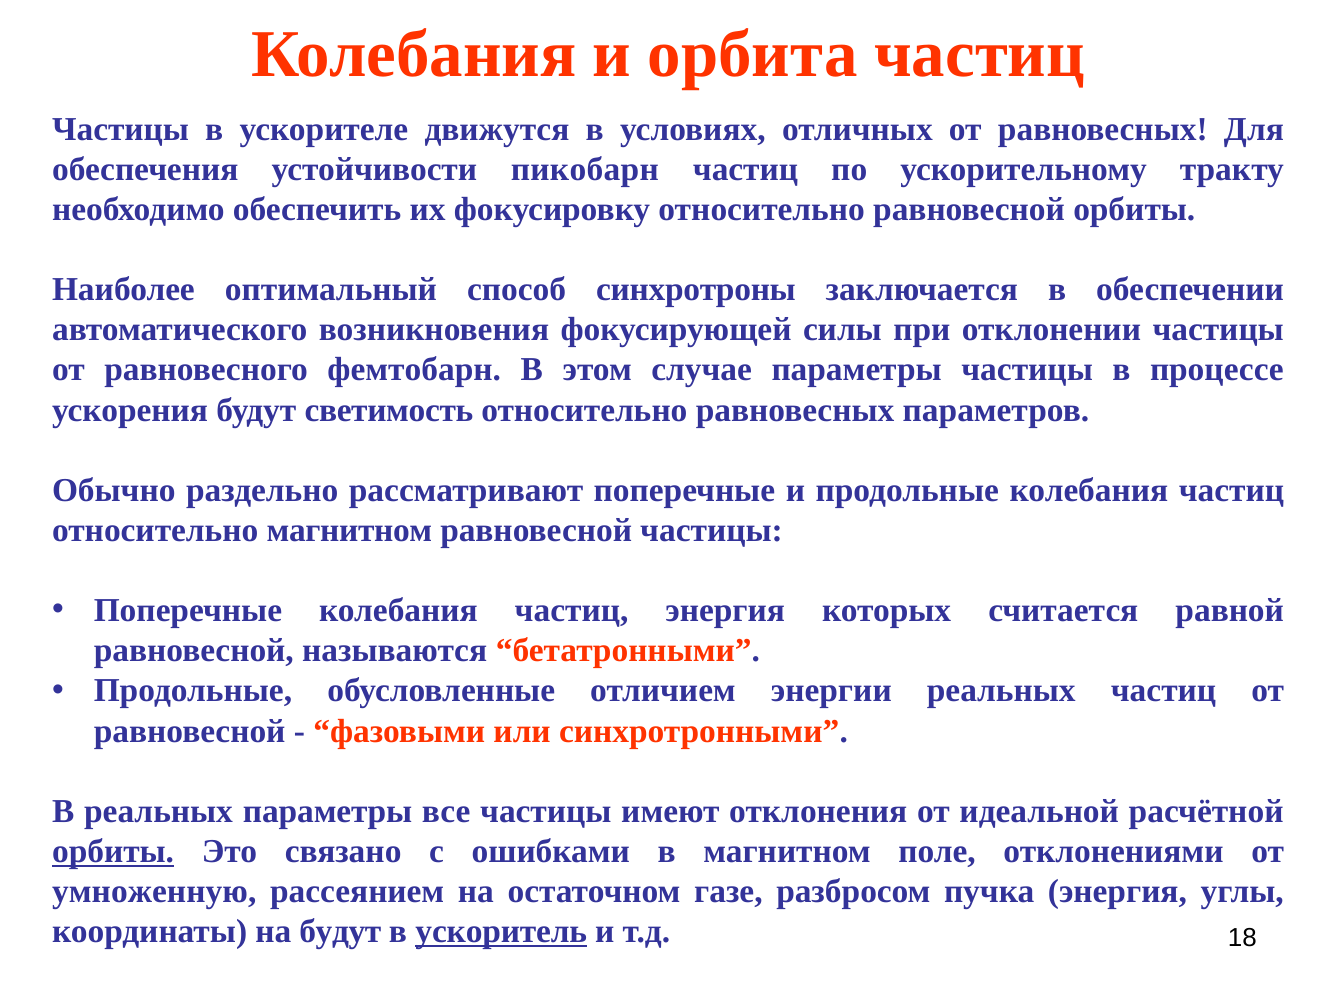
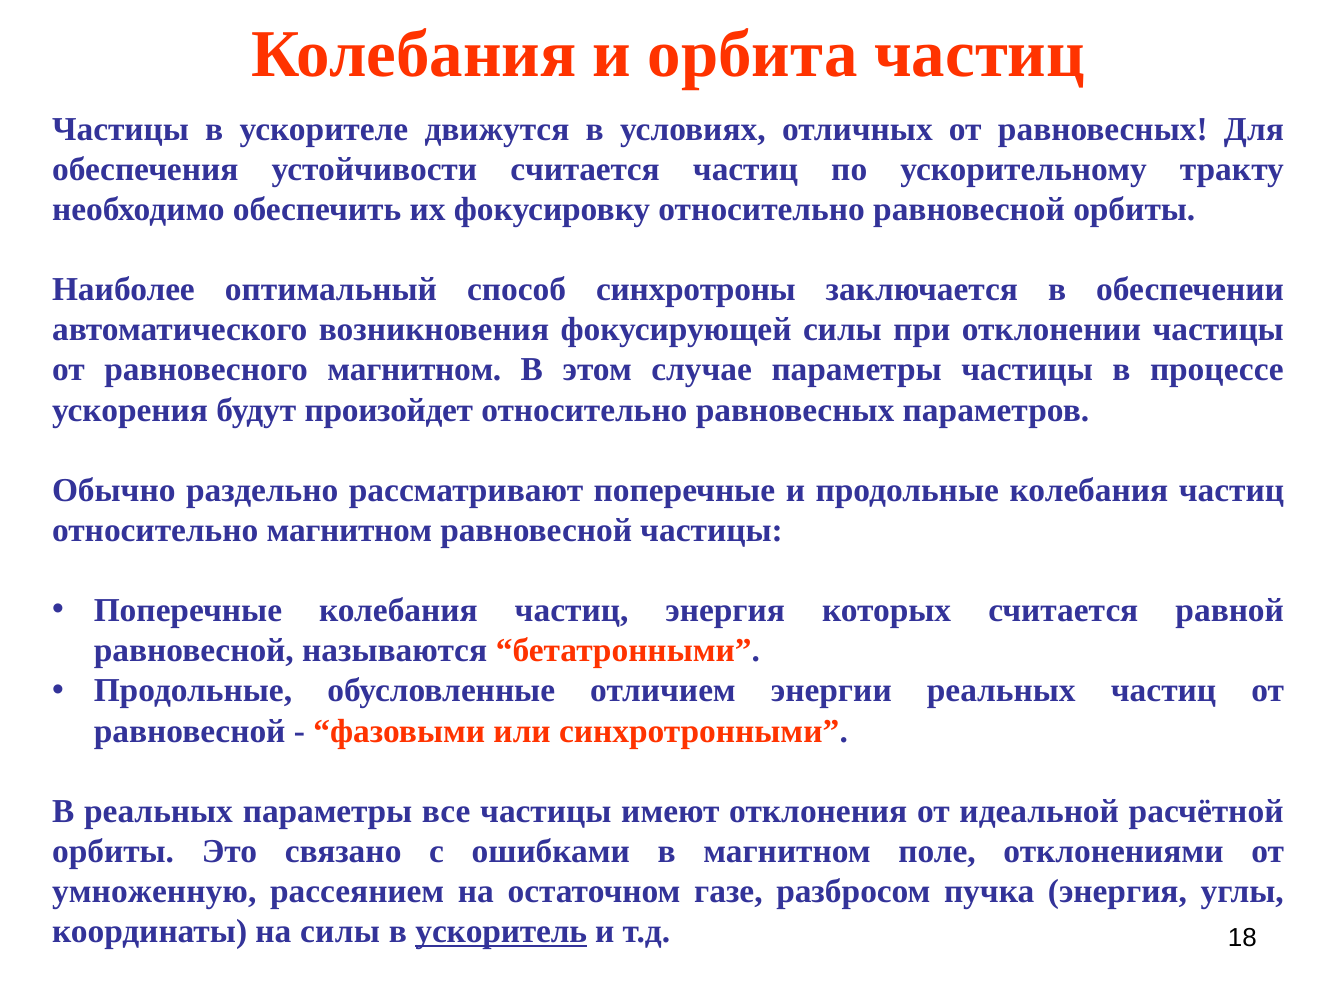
устойчивости пикобарн: пикобарн -> считается (585, 169)
равновесного фемтобарн: фемтобарн -> магнитном (414, 370)
светимость: светимость -> произойдет (389, 410)
орбиты underline: present -> none (113, 851)
на будут: будут -> силы (340, 931)
